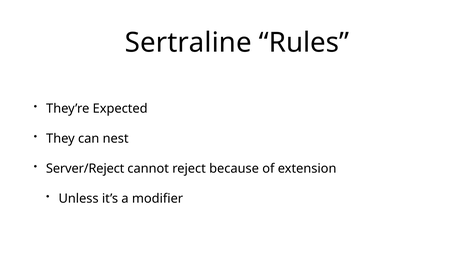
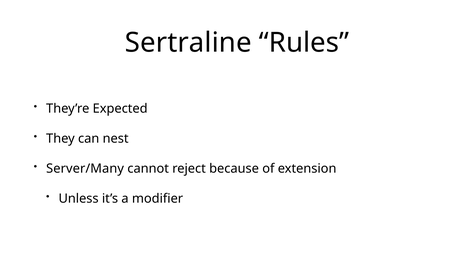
Server/Reject: Server/Reject -> Server/Many (85, 168)
